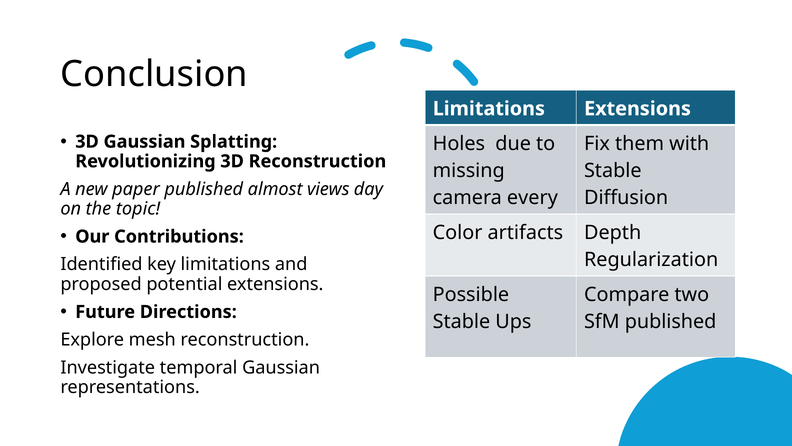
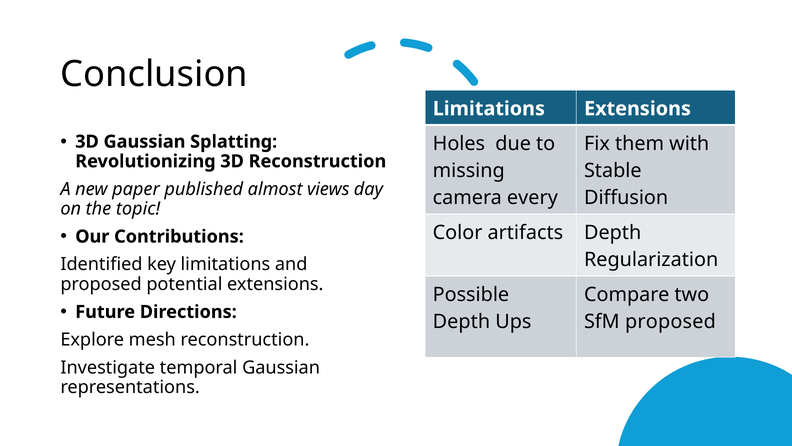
Stable: Stable -> Depth (461, 321)
SfM published: published -> proposed (670, 321)
